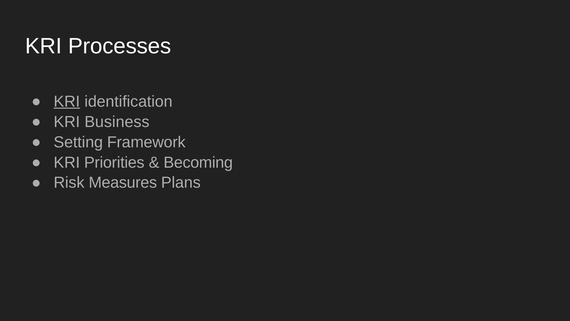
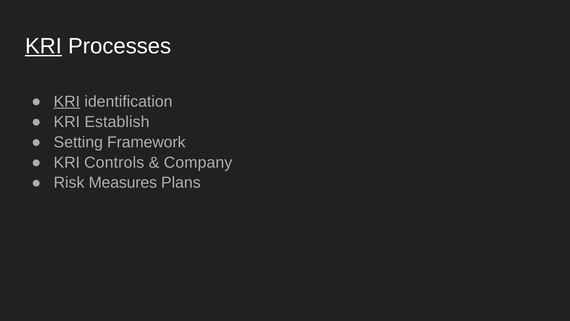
KRI underline: none -> present (44, 46)
Business: Business -> Establish (117, 122)
Priorities: Priorities -> Controls (114, 162)
Becoming: Becoming -> Company (198, 162)
